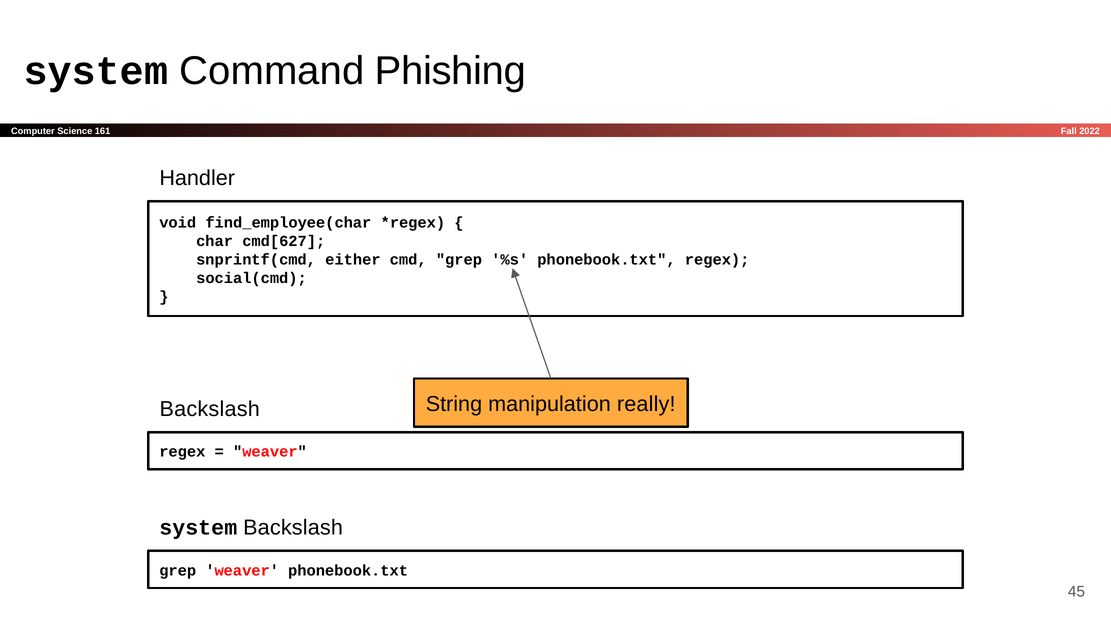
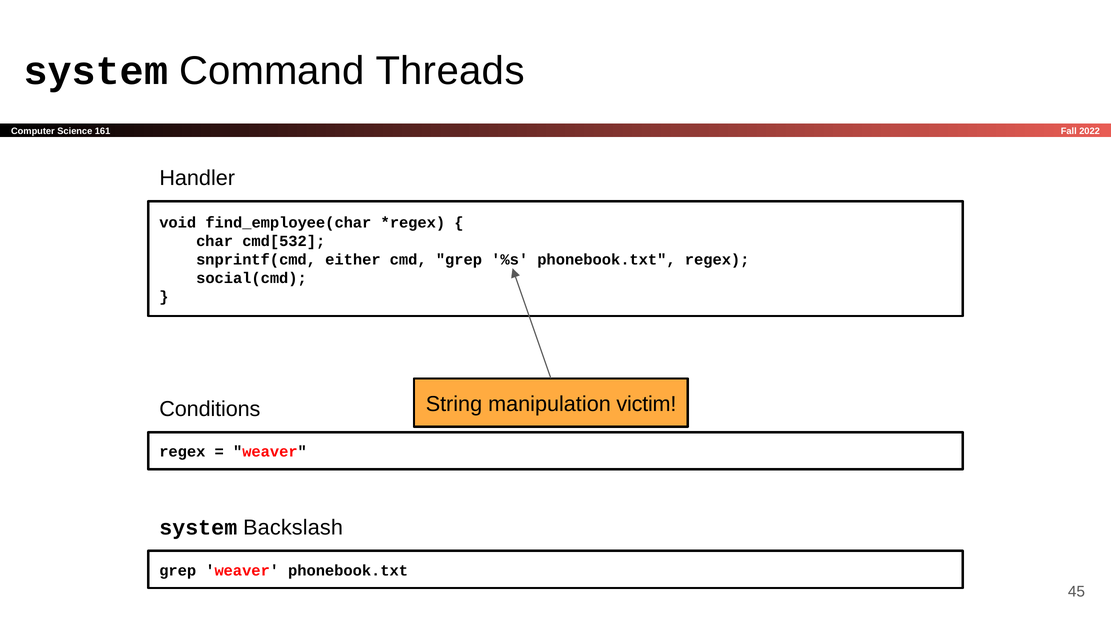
Phishing: Phishing -> Threads (450, 71)
cmd[627: cmd[627 -> cmd[532 (284, 241)
really: really -> victim (646, 404)
Backslash: Backslash -> Conditions (210, 409)
